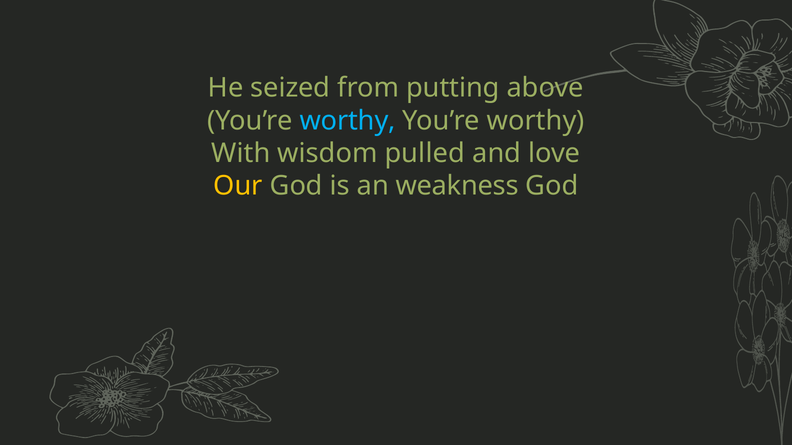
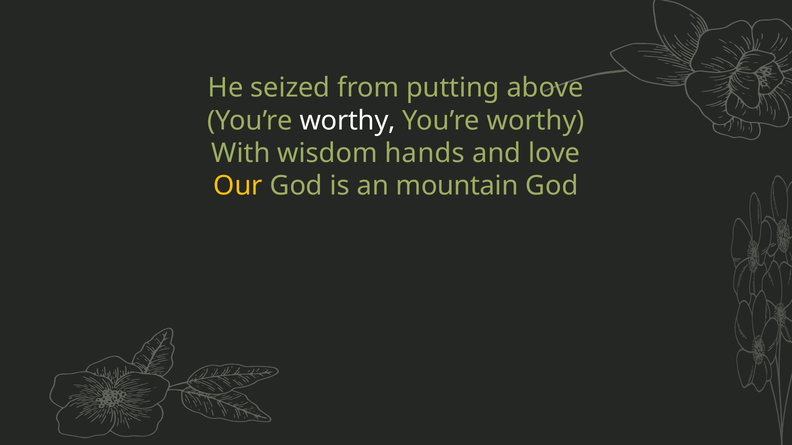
worthy colour: light blue -> white (348, 121)
pulled: pulled -> hands (425, 153)
weakness: weakness -> mountain (457, 186)
